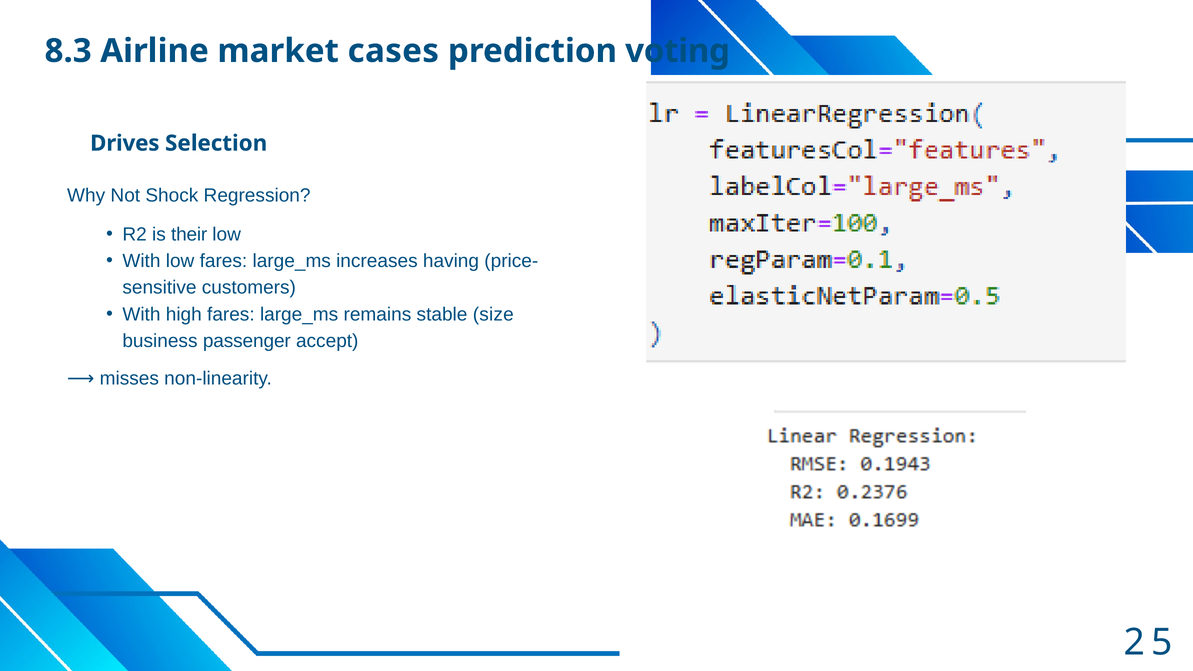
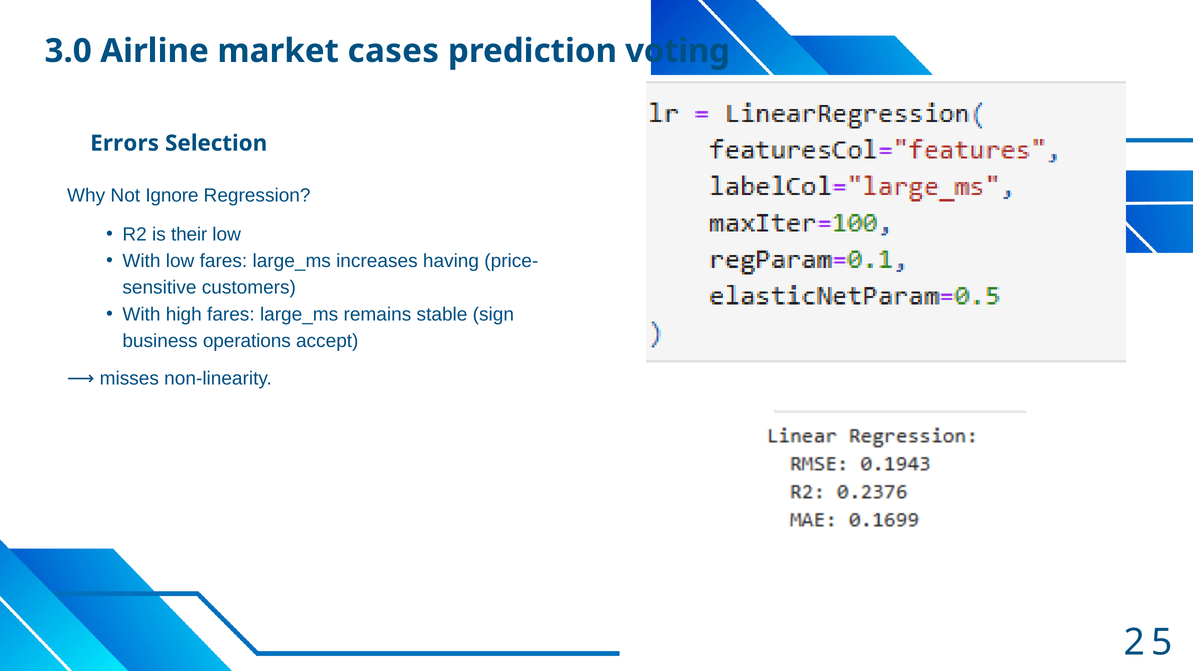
8.3: 8.3 -> 3.0 (68, 51)
Drives: Drives -> Errors (125, 143)
Shock: Shock -> Ignore (172, 195)
size: size -> sign (493, 314)
passenger: passenger -> operations (247, 341)
